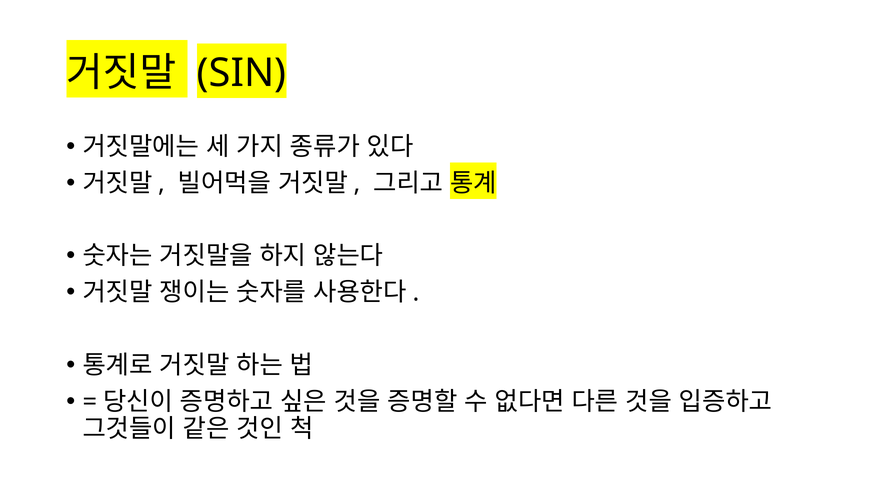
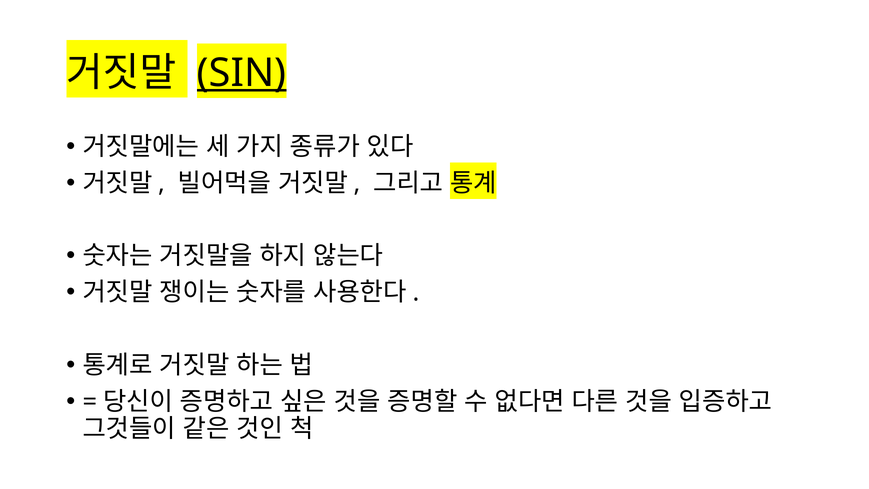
SIN underline: none -> present (242, 73)
